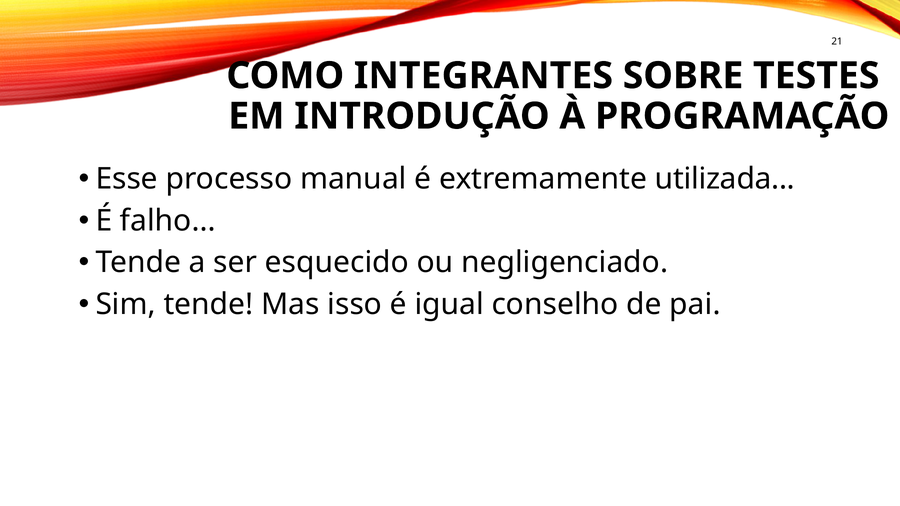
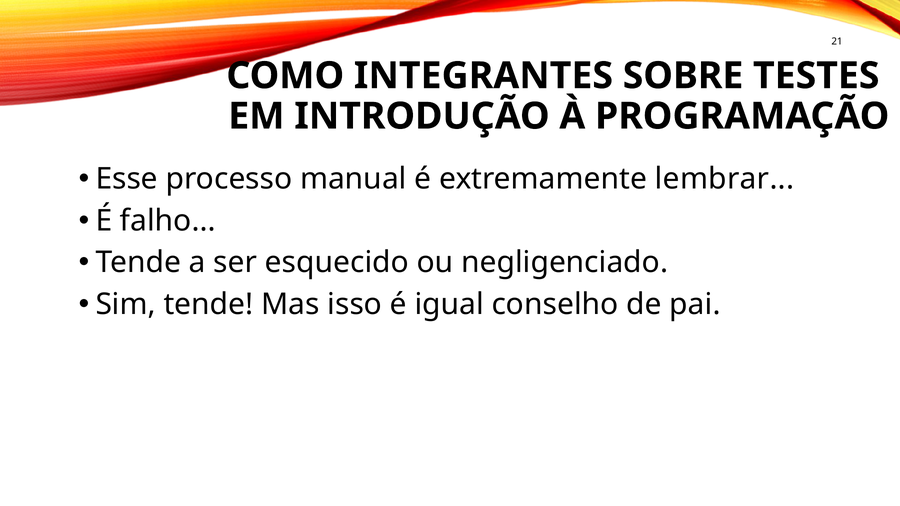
utilizada: utilizada -> lembrar (725, 179)
